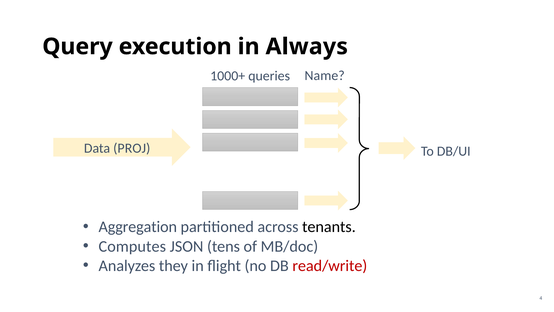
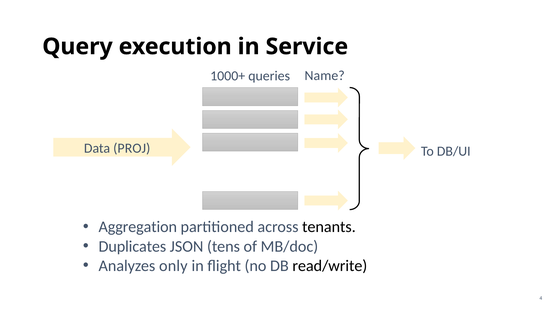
Always: Always -> Service (307, 47)
Computes: Computes -> Duplicates (132, 246)
they: they -> only (173, 265)
read/write colour: red -> black (330, 265)
